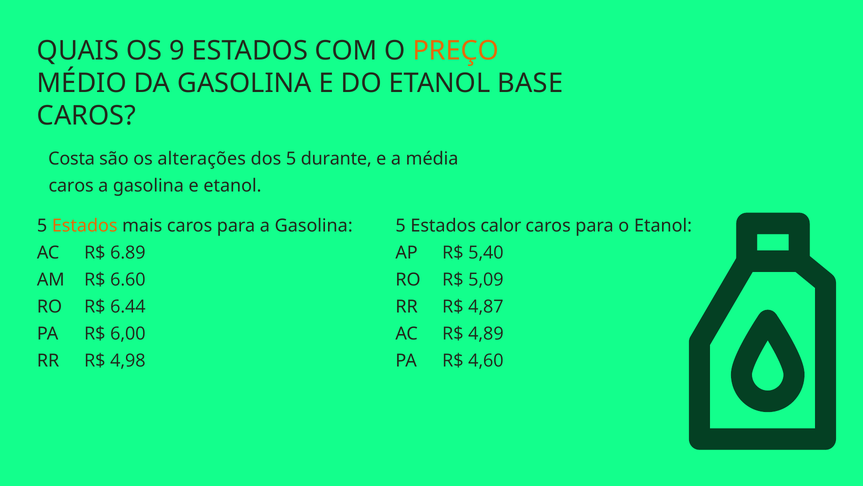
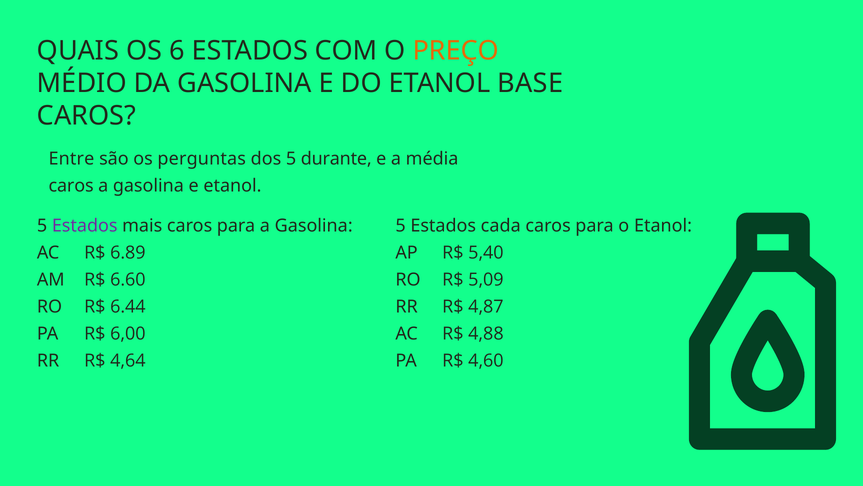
9: 9 -> 6 (177, 51)
Costa: Costa -> Entre (71, 159)
alterações: alterações -> perguntas (202, 159)
Estados colour: orange -> purple (85, 226)
calor: calor -> cada (501, 226)
4,89: 4,89 -> 4,88 (486, 334)
4,98: 4,98 -> 4,64 (128, 361)
